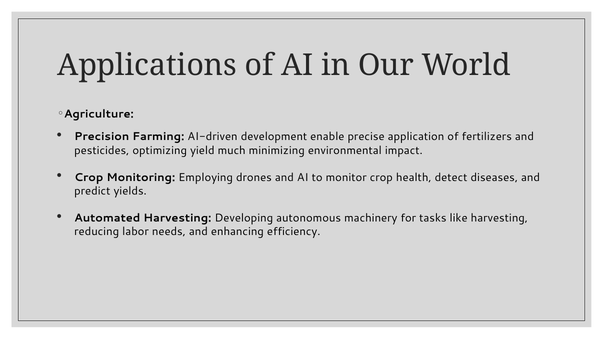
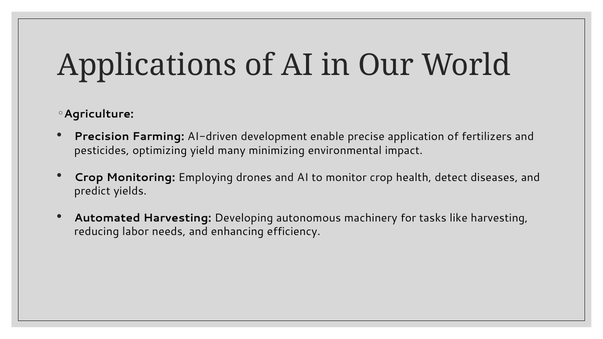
much: much -> many (232, 150)
